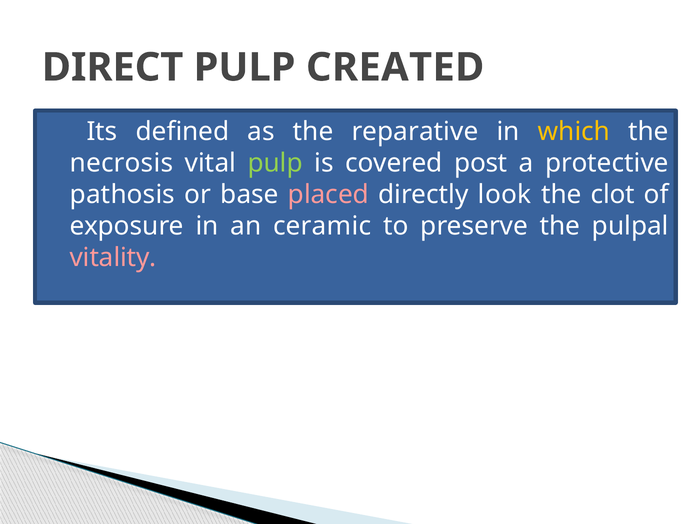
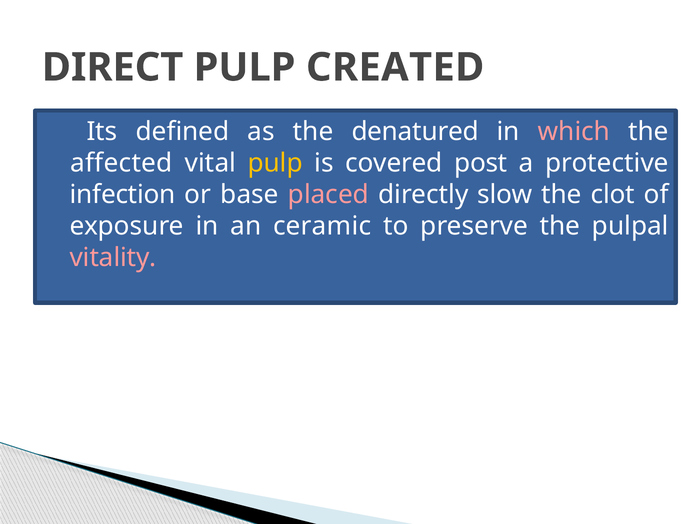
reparative: reparative -> denatured (415, 132)
which colour: yellow -> pink (574, 132)
necrosis: necrosis -> affected (121, 163)
pulp colour: light green -> yellow (275, 163)
pathosis: pathosis -> infection (123, 195)
look: look -> slow (505, 195)
